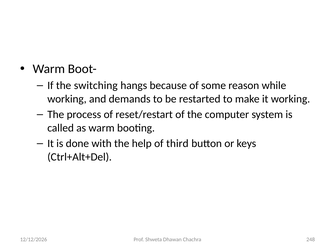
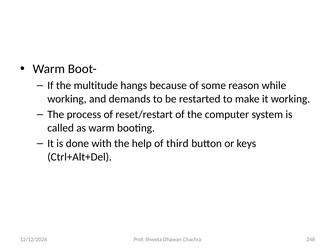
switching: switching -> multitude (96, 86)
